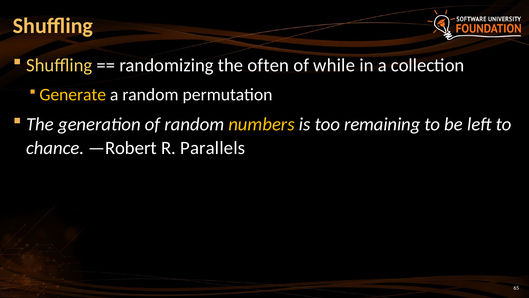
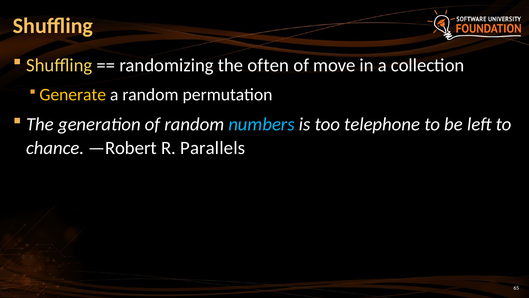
while: while -> move (334, 65)
numbers colour: yellow -> light blue (262, 124)
remaining: remaining -> telephone (382, 124)
